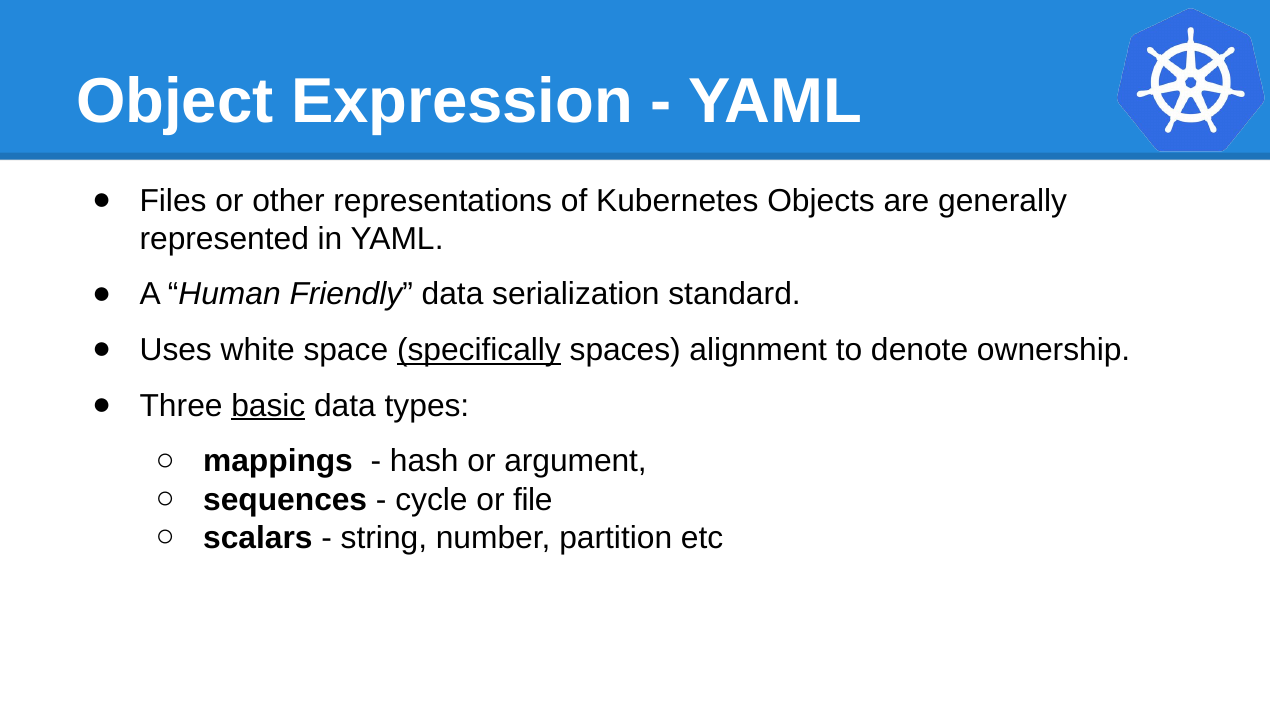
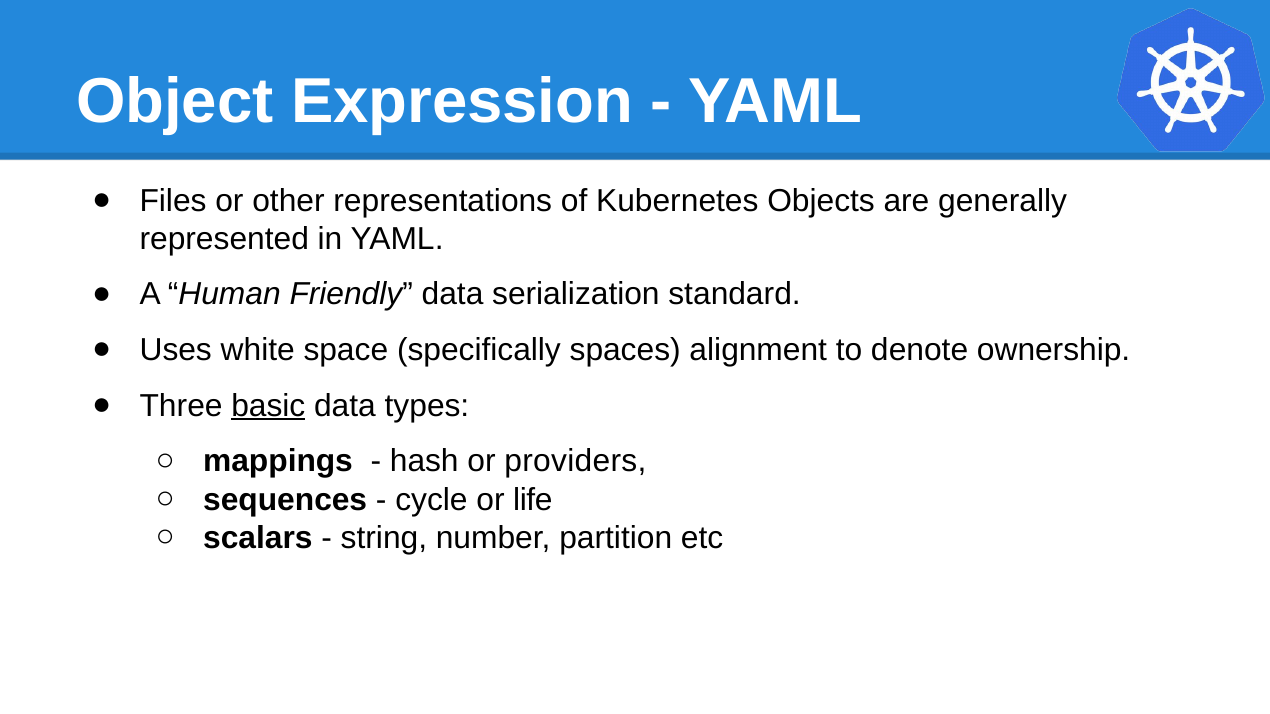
specifically underline: present -> none (479, 350)
argument: argument -> providers (575, 462)
file: file -> life (533, 500)
